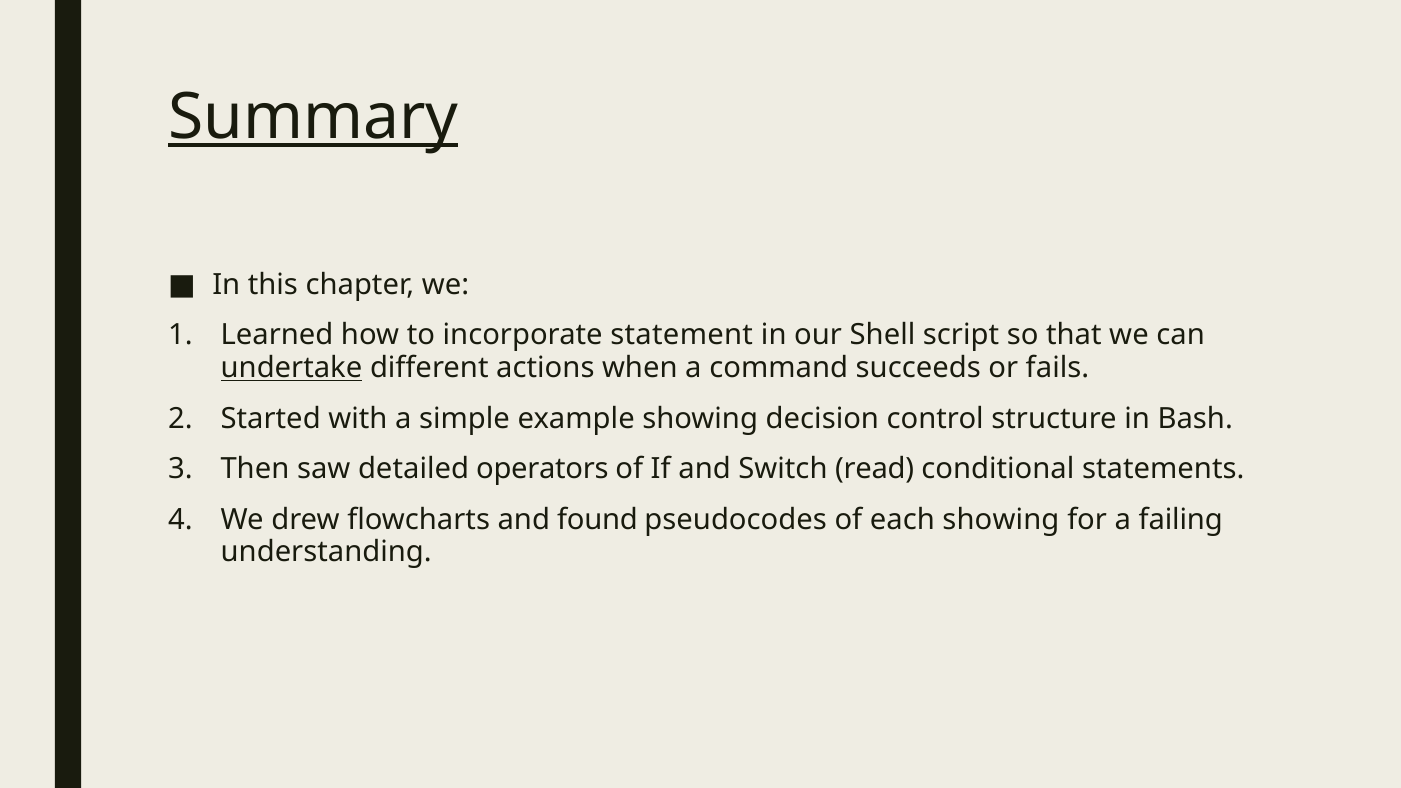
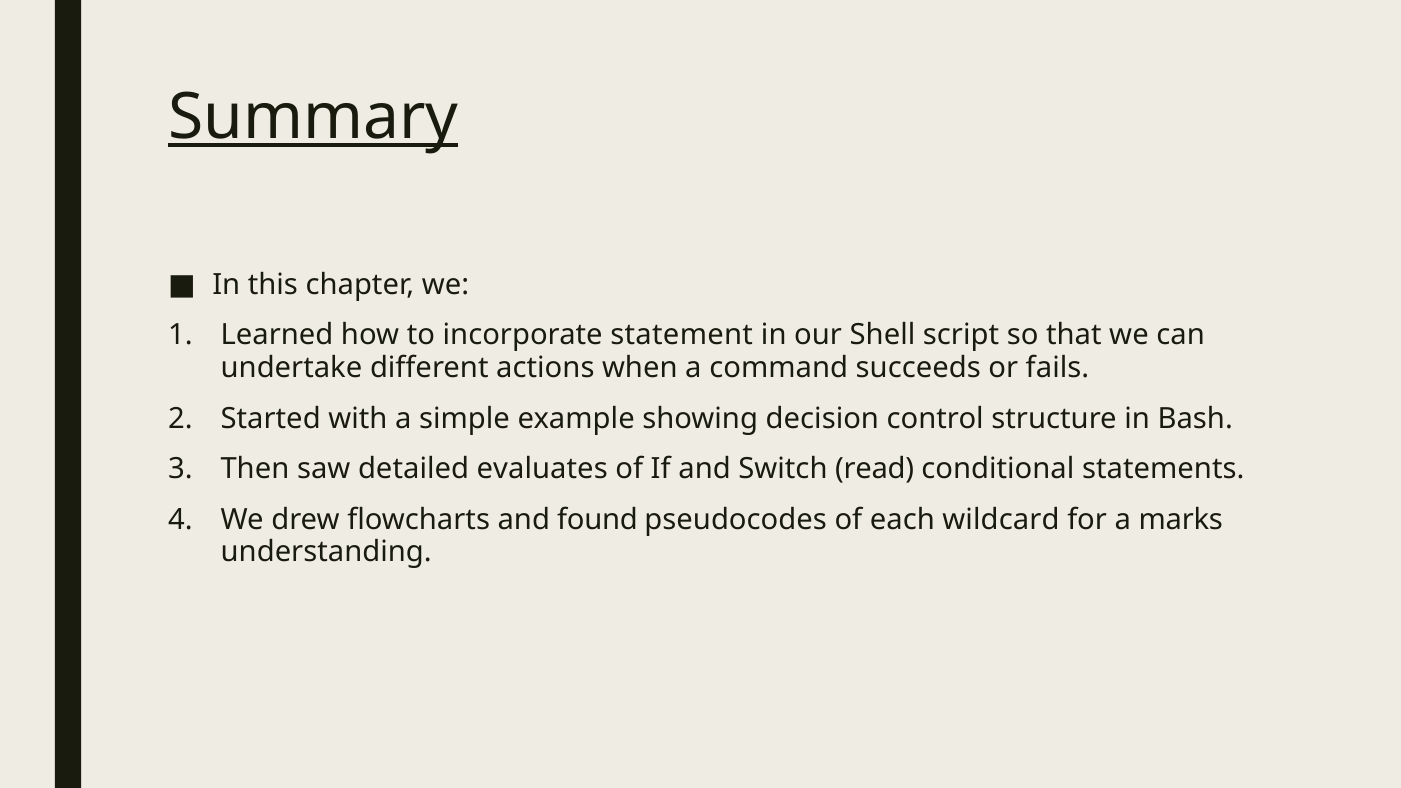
undertake underline: present -> none (291, 368)
operators: operators -> evaluates (542, 469)
each showing: showing -> wildcard (1001, 519)
failing: failing -> marks (1181, 519)
